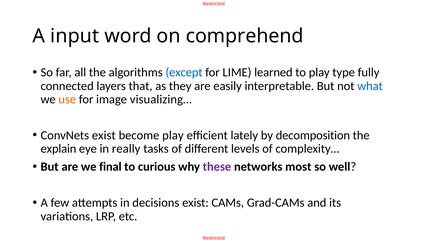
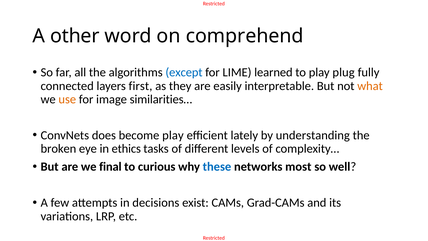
input: input -> other (75, 36)
type: type -> plug (344, 72)
that: that -> first (140, 86)
what colour: blue -> orange (370, 86)
visualizing…: visualizing… -> similarities… (161, 99)
ConvNets exist: exist -> does (104, 135)
decomposition: decomposition -> understanding (313, 135)
explain: explain -> broken (58, 149)
really: really -> ethics (126, 149)
these colour: purple -> blue (217, 167)
